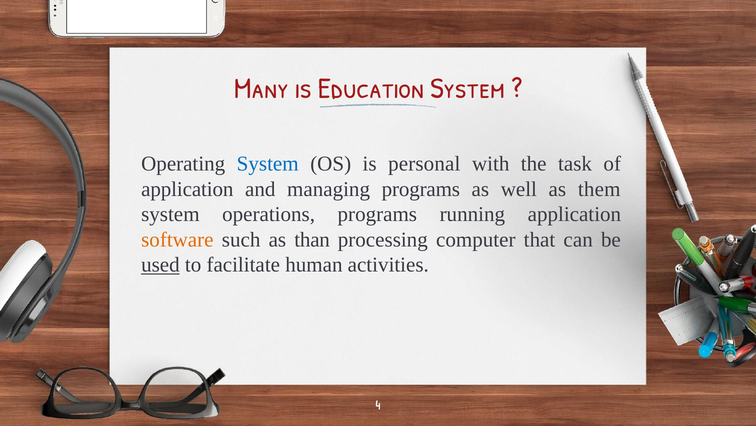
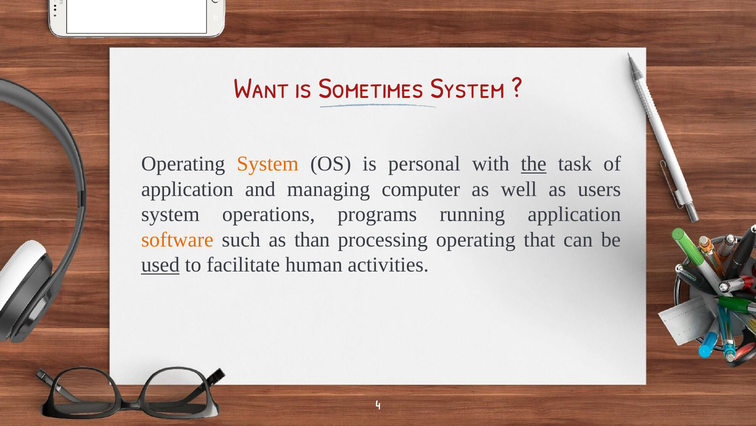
Many: Many -> Want (261, 88)
Education: Education -> Sometimes (371, 88)
System colour: blue -> orange (268, 164)
the underline: none -> present (534, 164)
managing programs: programs -> computer (421, 189)
them: them -> users (599, 189)
processing computer: computer -> operating (476, 239)
